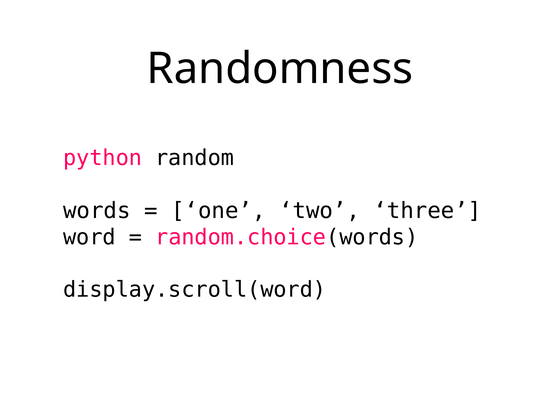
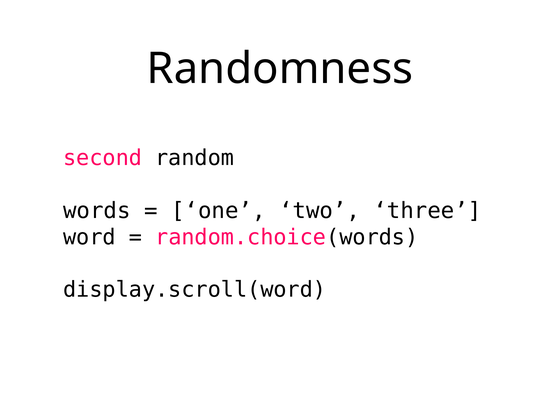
python: python -> second (103, 158)
